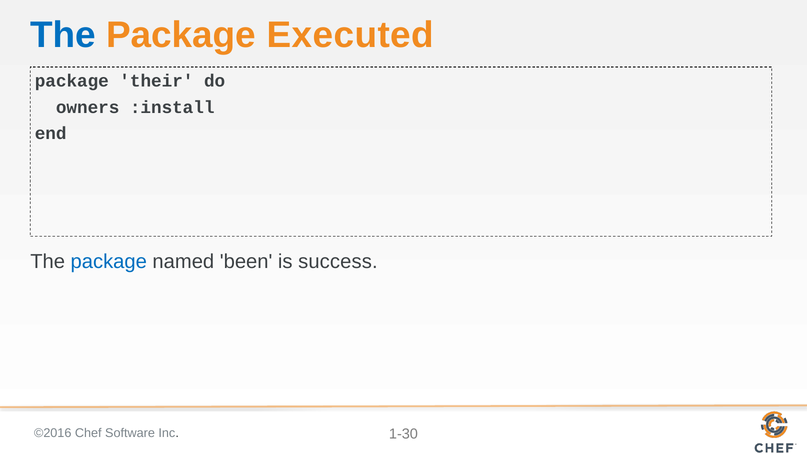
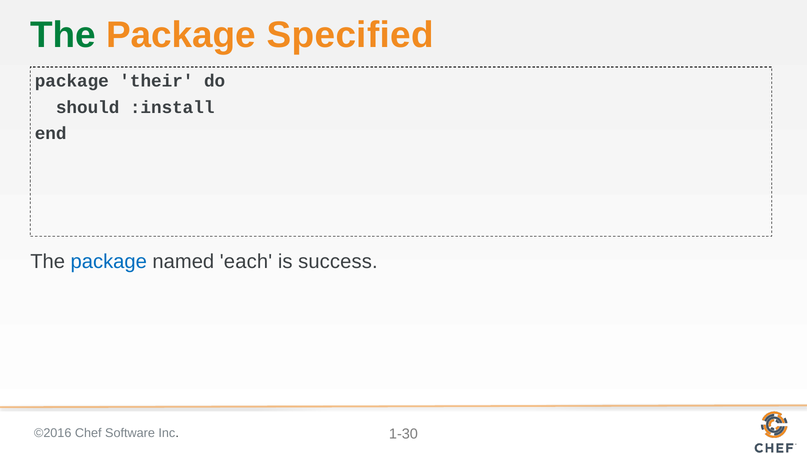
The colour: blue -> green (63, 35)
Executed: Executed -> Specified (350, 35)
owners: owners -> should (88, 107)
been: been -> each (246, 262)
